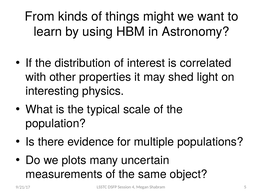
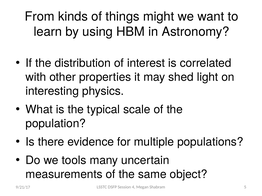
plots: plots -> tools (74, 161)
